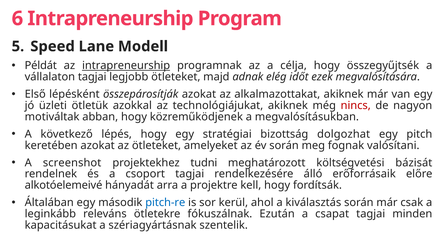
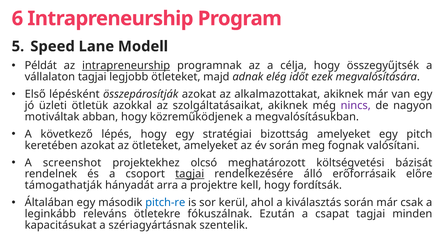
technológiájukat: technológiájukat -> szolgáltatásaikat (218, 106)
nincs colour: red -> purple (356, 106)
bizottság dolgozhat: dolgozhat -> amelyeket (344, 134)
tudni: tudni -> olcsó (204, 163)
tagjai underline: none -> present (190, 174)
alkotóelemeivé: alkotóelemeivé -> támogathatják (63, 185)
